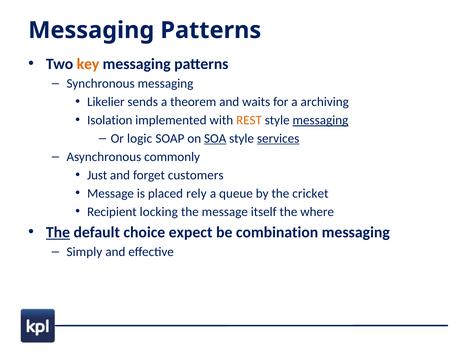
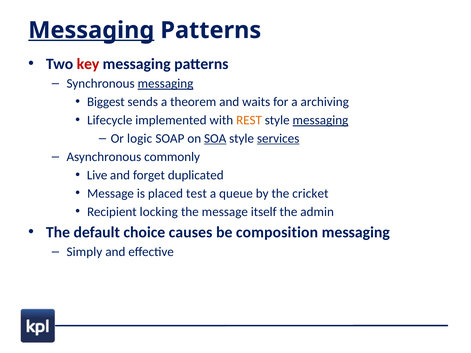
Messaging underline: none -> present (91, 30)
key colour: orange -> red (88, 64)
messaging underline: none -> present (165, 84)
Likelier: Likelier -> Biggest (106, 102)
Isolation: Isolation -> Lifecycle (110, 120)
Just: Just -> Live (97, 175)
customers: customers -> duplicated (196, 175)
rely: rely -> test (196, 194)
where: where -> admin (317, 212)
The underline: present -> none (58, 232)
expect: expect -> causes (191, 232)
combination: combination -> composition (277, 232)
